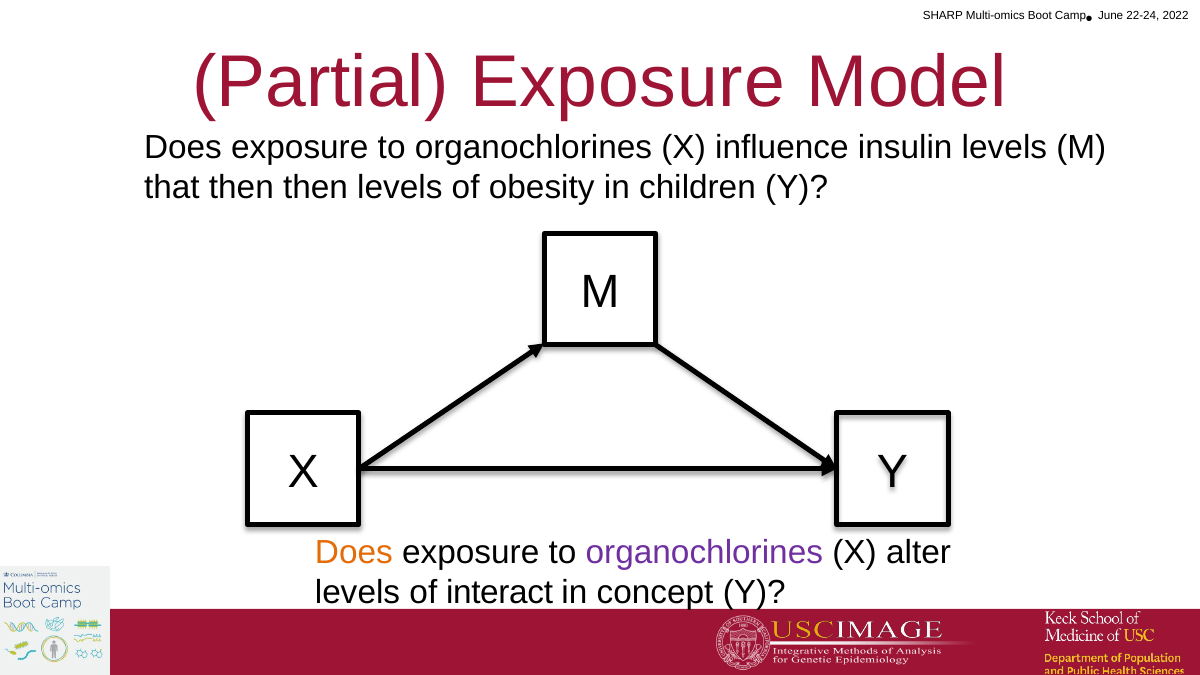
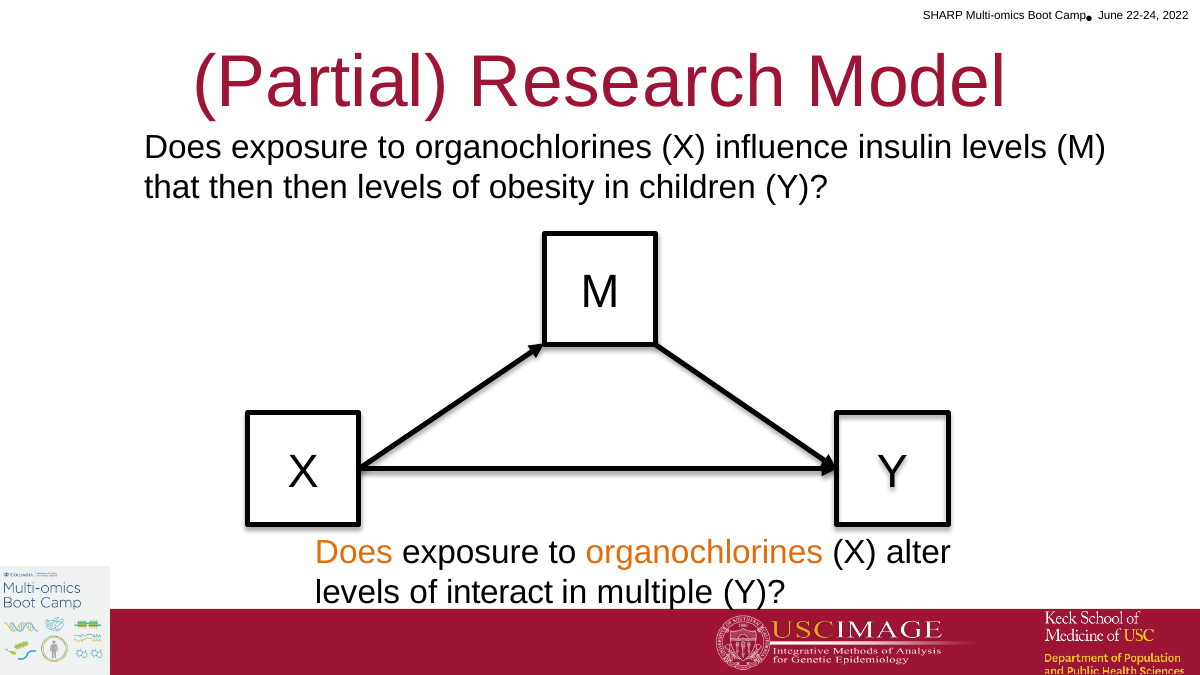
Partial Exposure: Exposure -> Research (628, 82)
organochlorines colour: purple -> orange (704, 553)
concept: concept -> multiple (655, 593)
